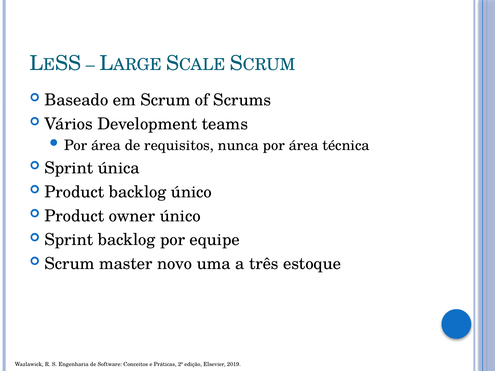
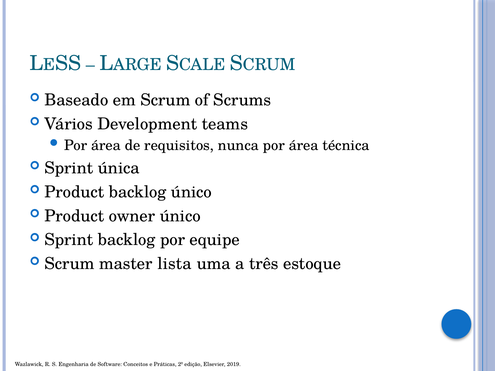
novo: novo -> lista (175, 264)
